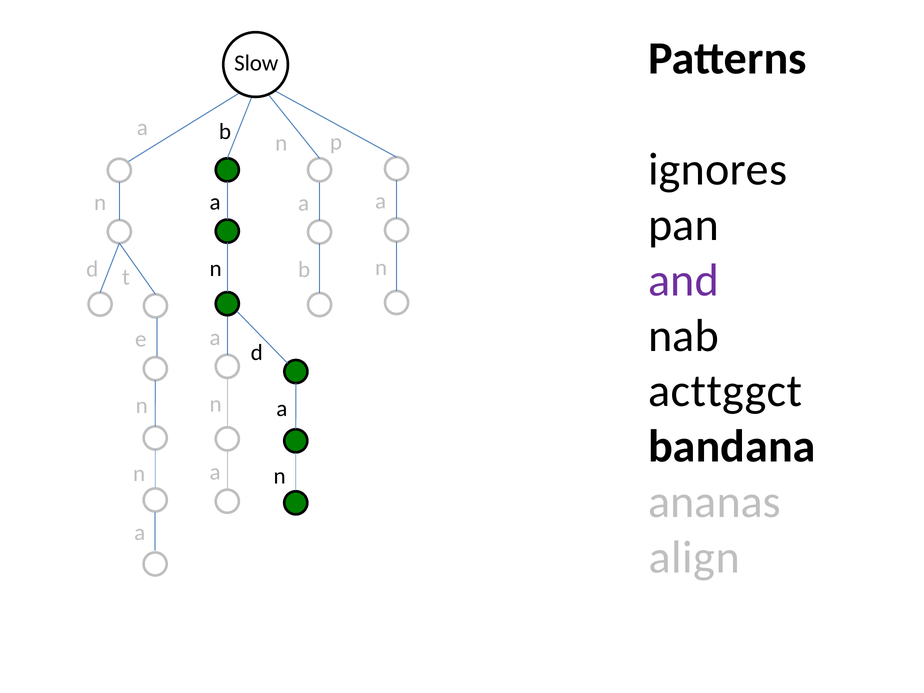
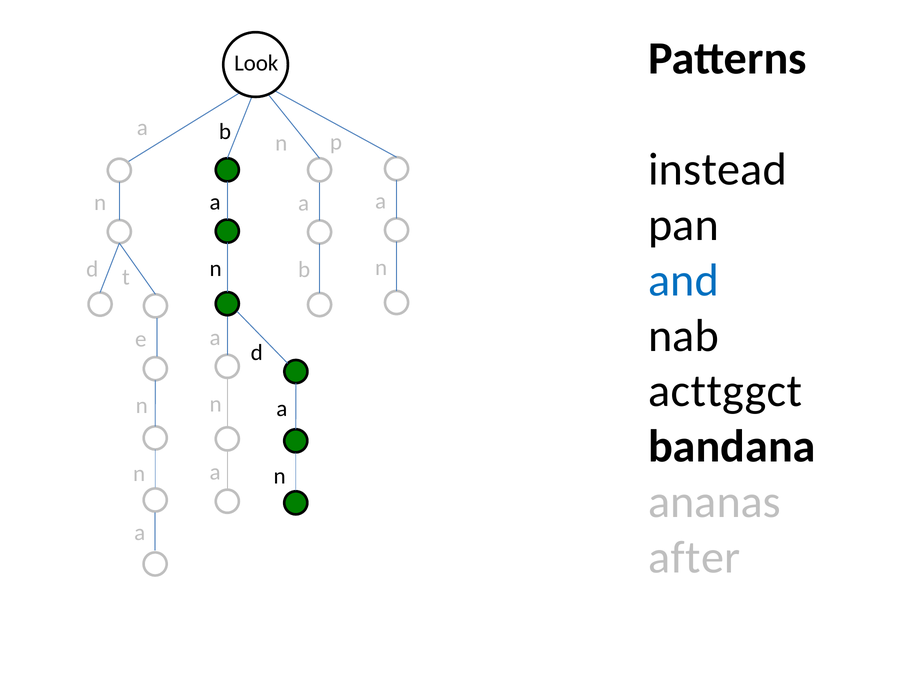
Slow: Slow -> Look (256, 63)
ignores: ignores -> instead (718, 169)
and colour: purple -> blue (683, 280)
align: align -> after (694, 558)
